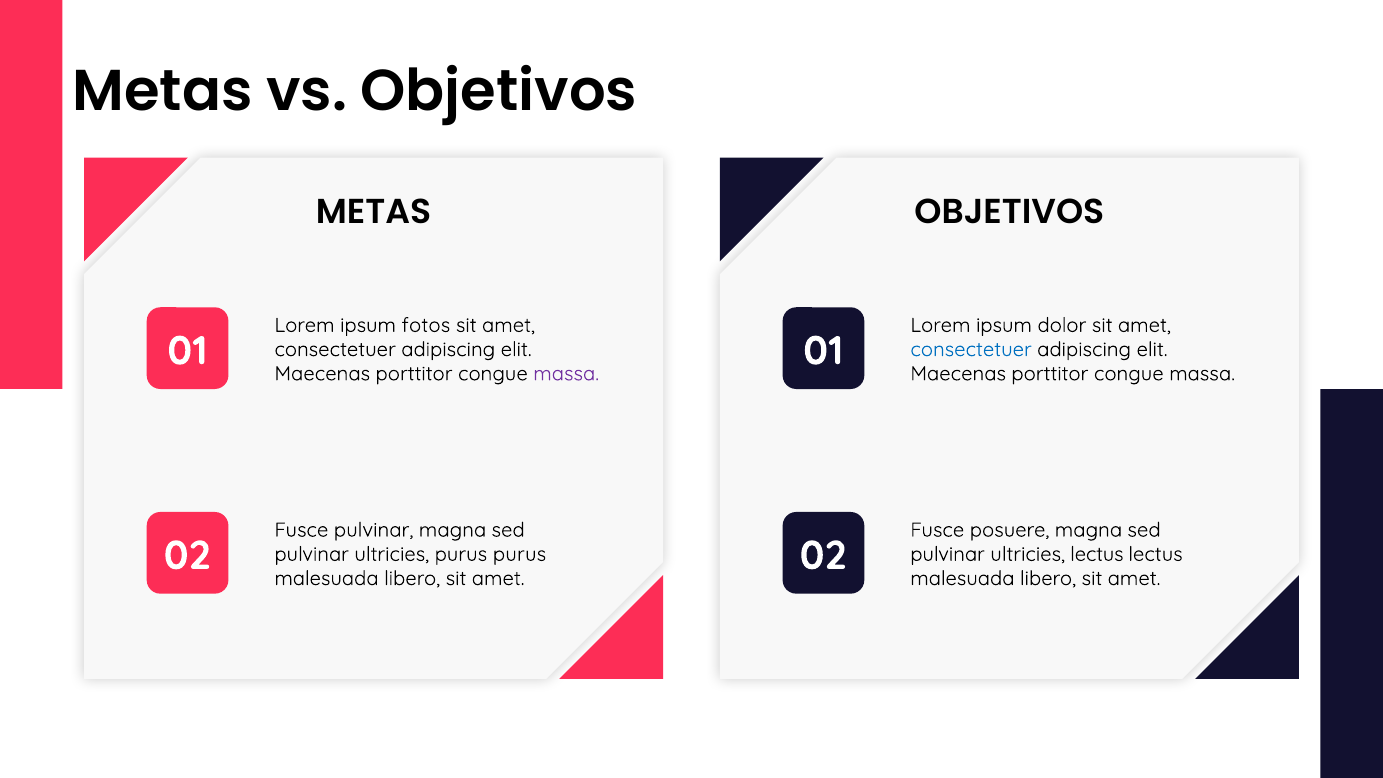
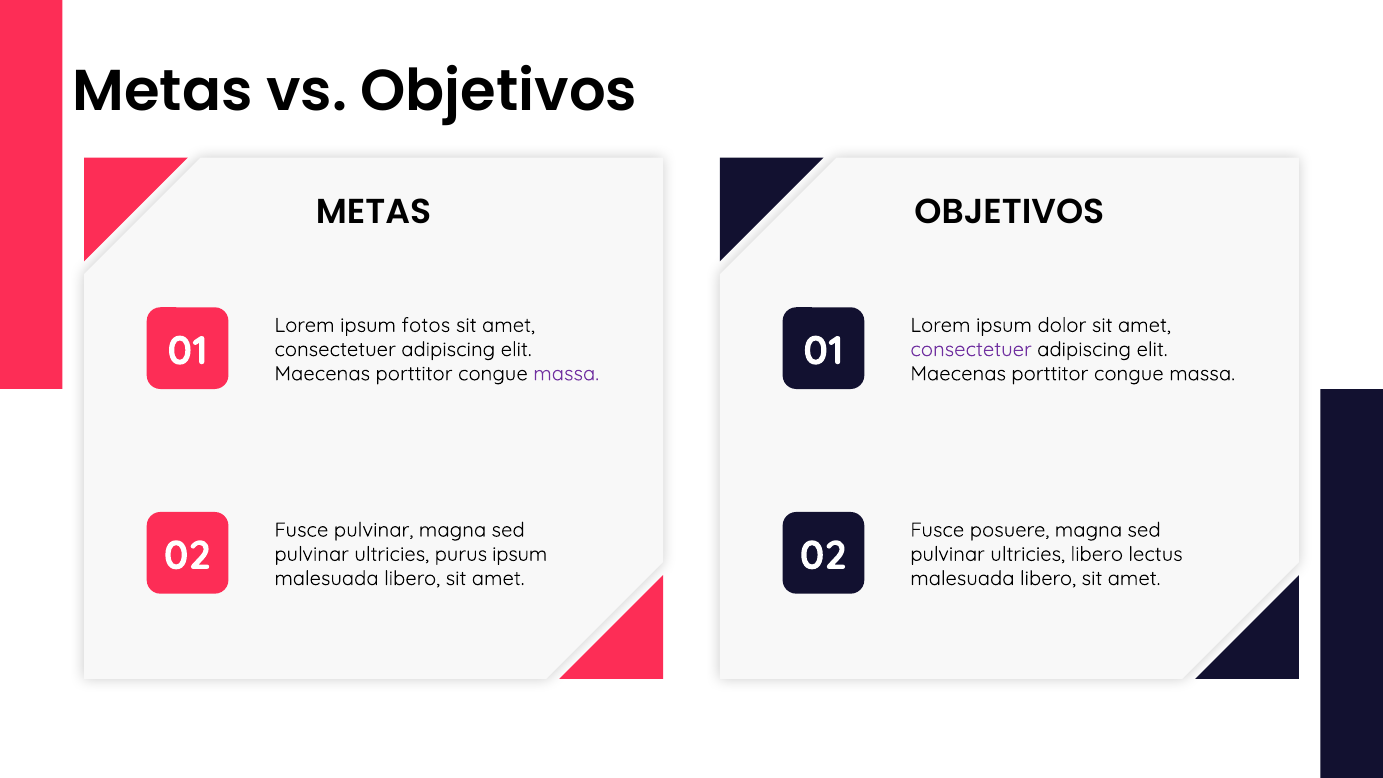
consectetuer colour: blue -> purple (971, 349)
purus purus: purus -> ipsum (520, 554)
ultricies lectus: lectus -> libero (1097, 554)
